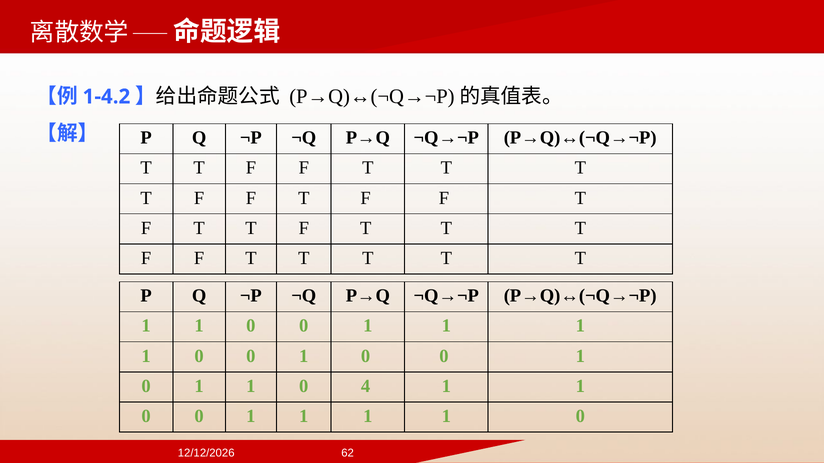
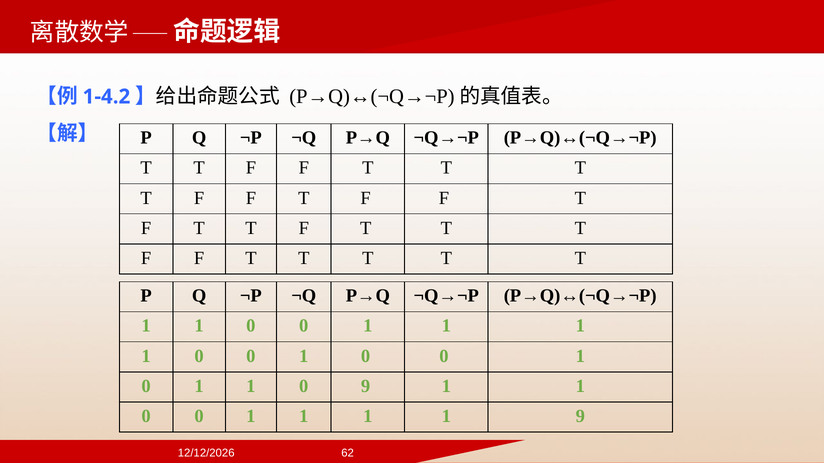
0 4: 4 -> 9 (366, 386)
0: 0 -> 9 (580, 416)
